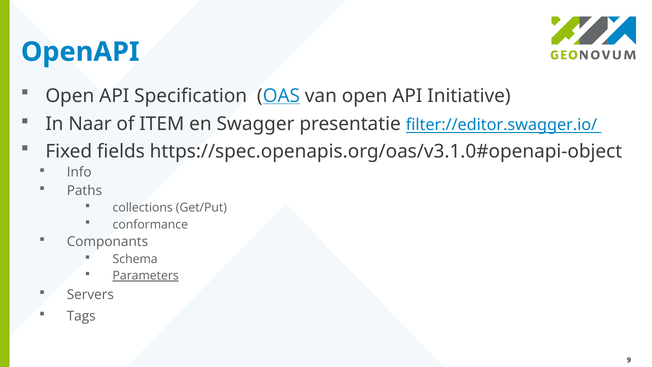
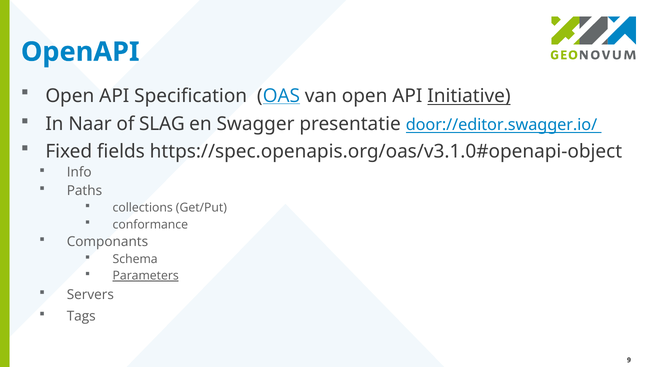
Initiative underline: none -> present (469, 96)
ITEM: ITEM -> SLAG (162, 124)
filter://editor.swagger.io/: filter://editor.swagger.io/ -> door://editor.swagger.io/ (501, 125)
